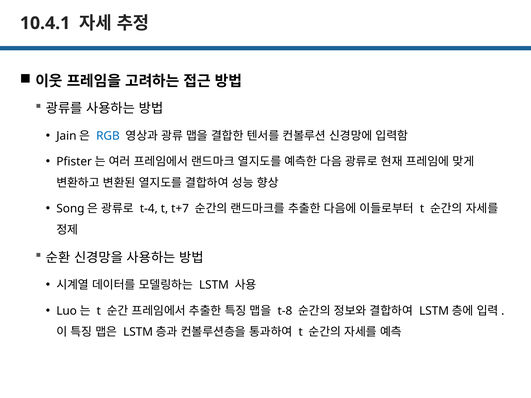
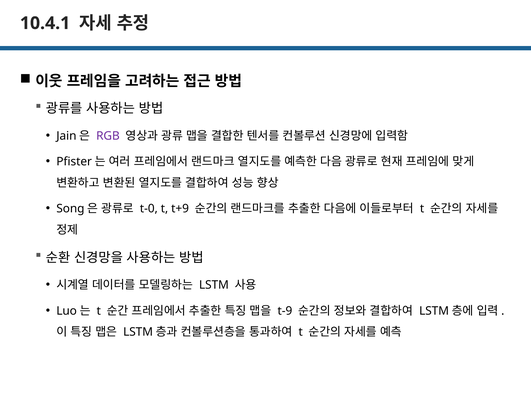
RGB colour: blue -> purple (108, 136)
t-4: t-4 -> t-0 (149, 209)
t+7: t+7 -> t+9 (180, 209)
t-8: t-8 -> t-9 (285, 311)
